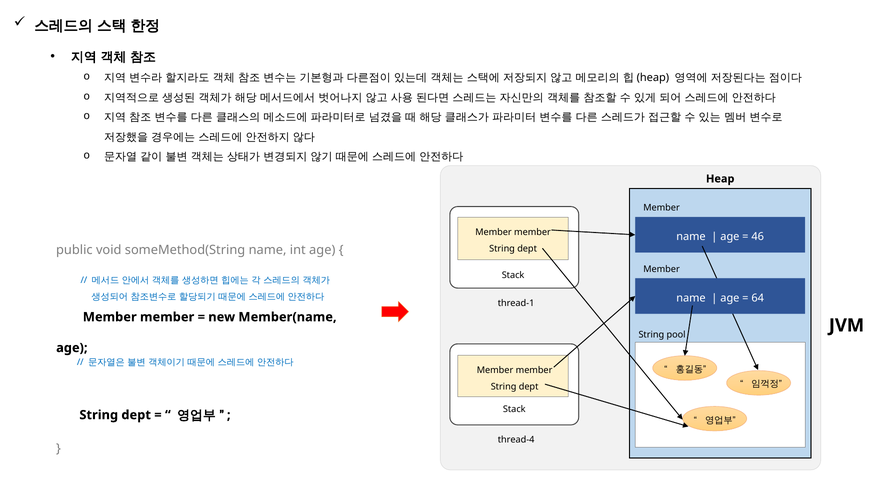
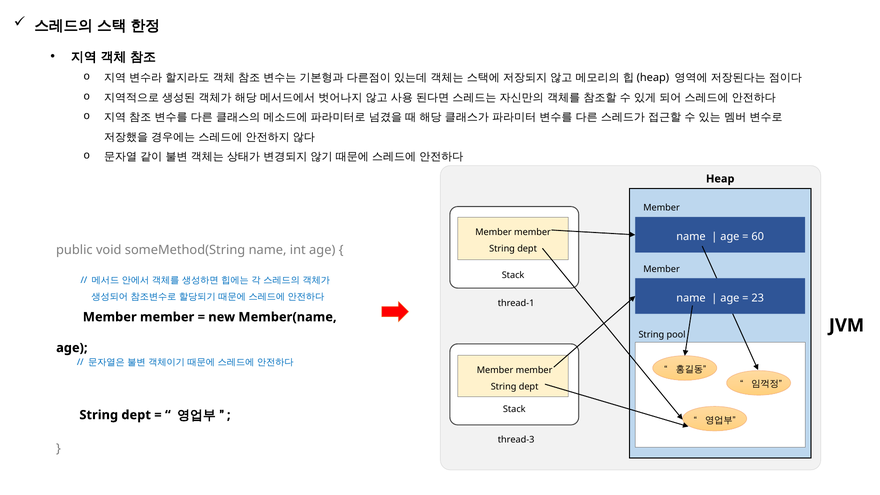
46: 46 -> 60 (758, 237)
64: 64 -> 23 (758, 298)
thread-4: thread-4 -> thread-3 (516, 440)
